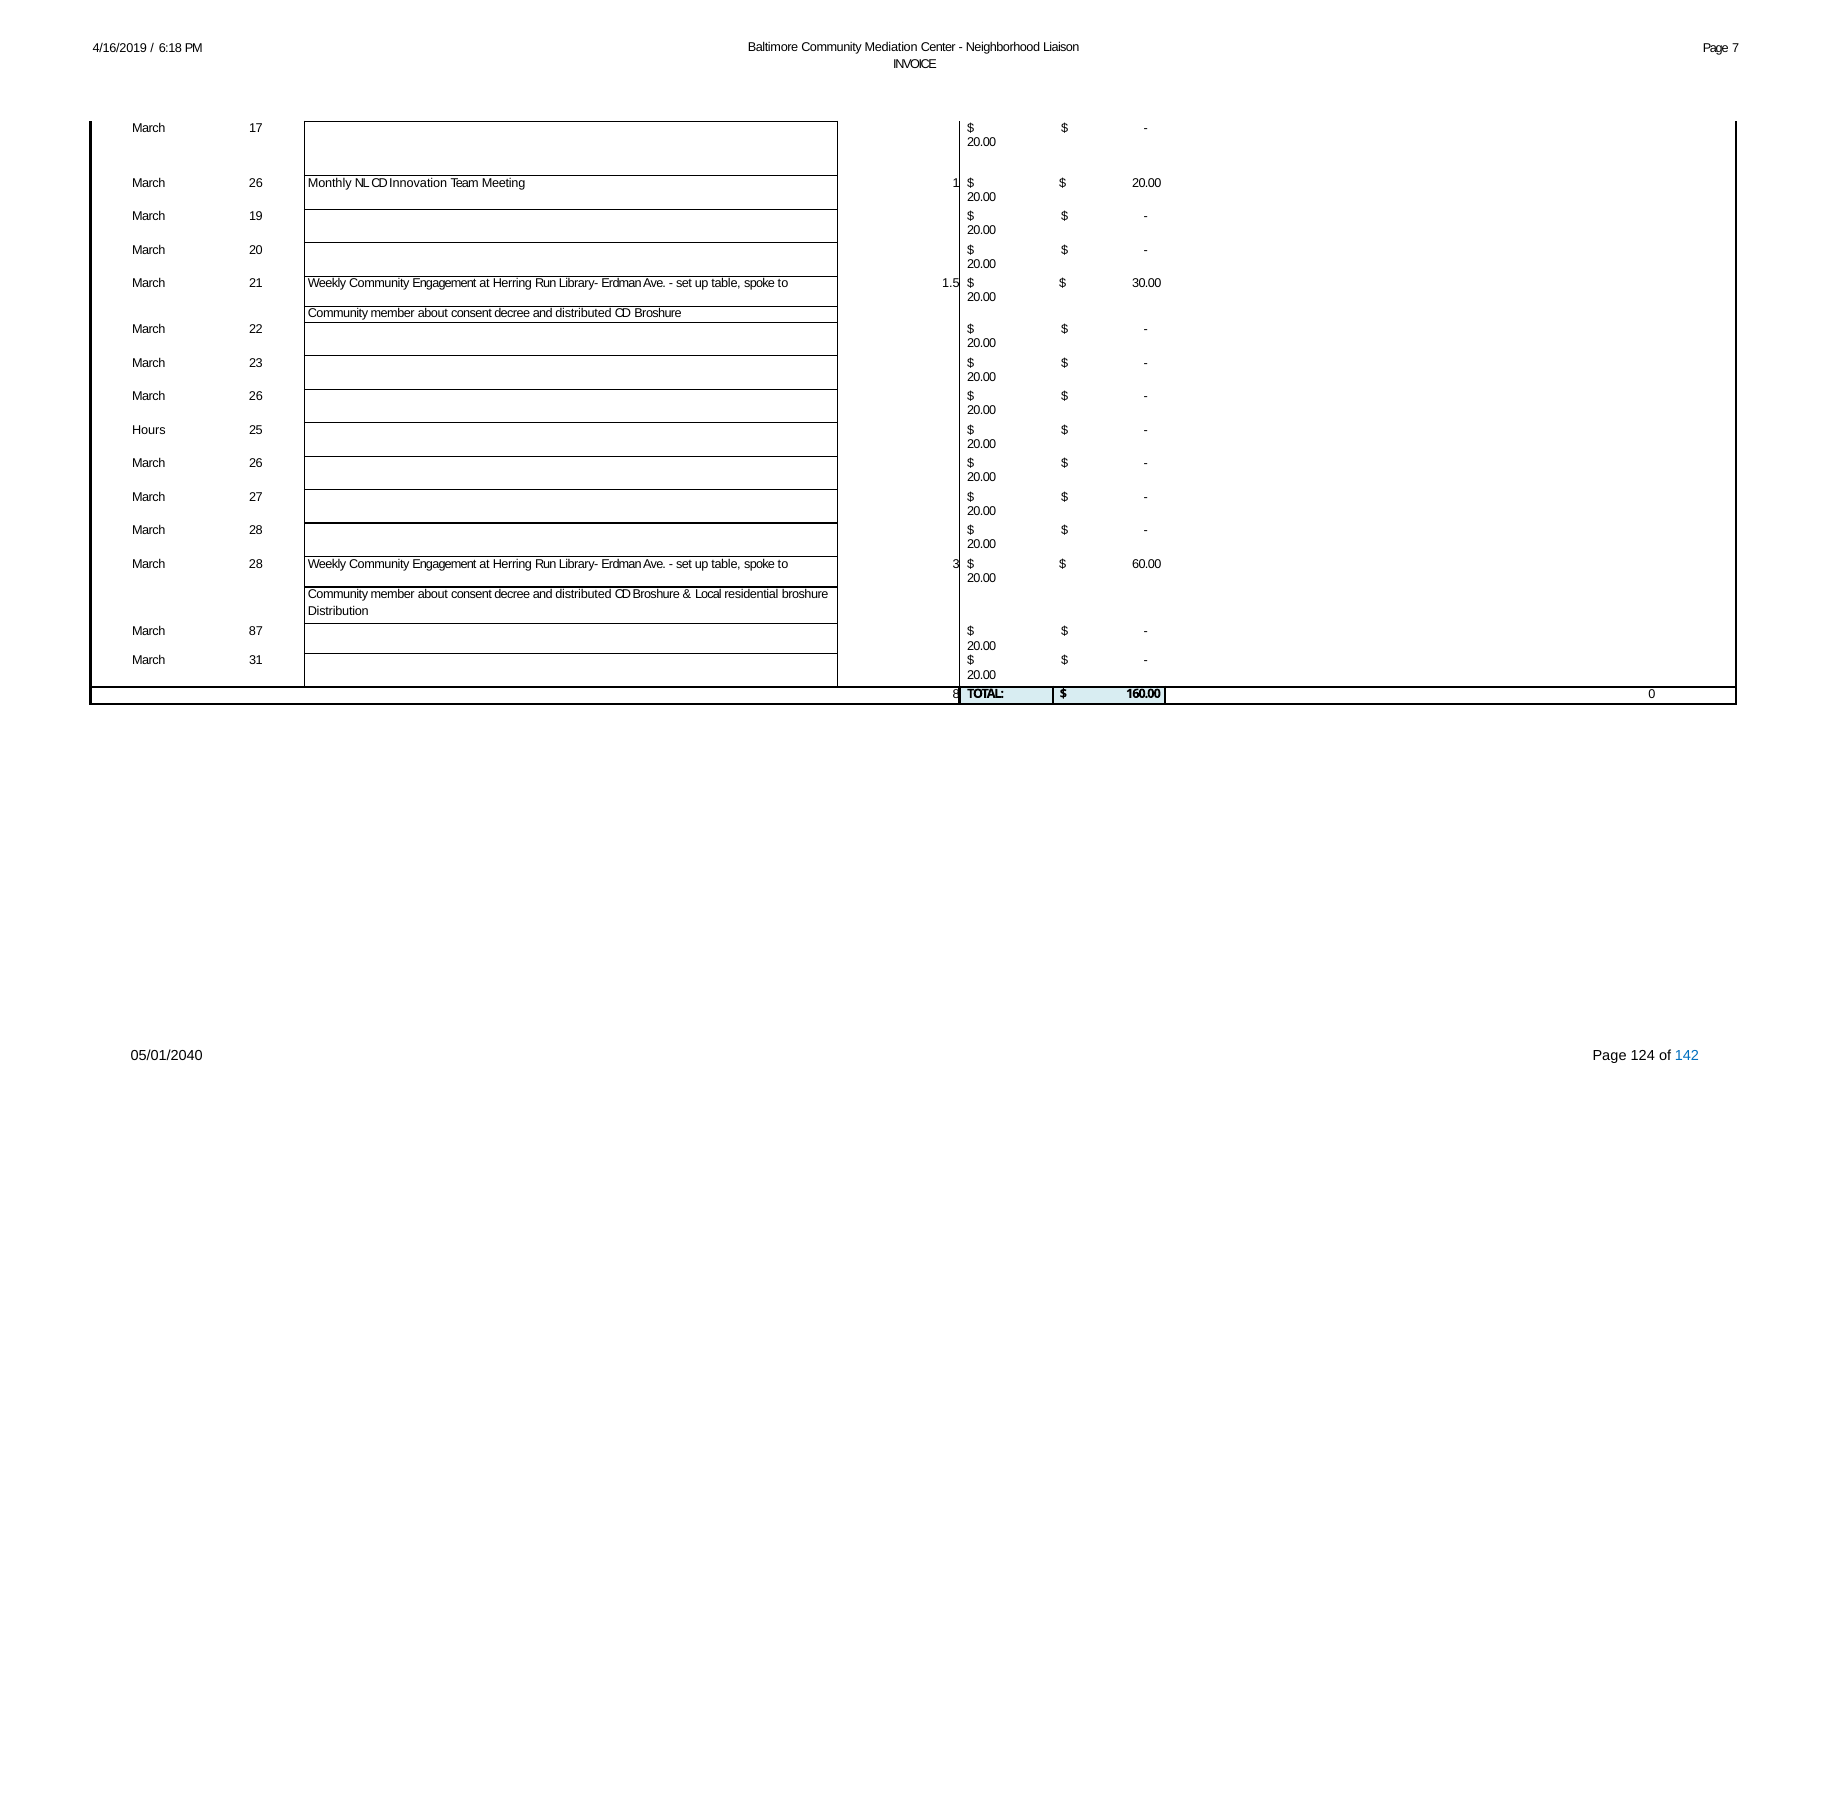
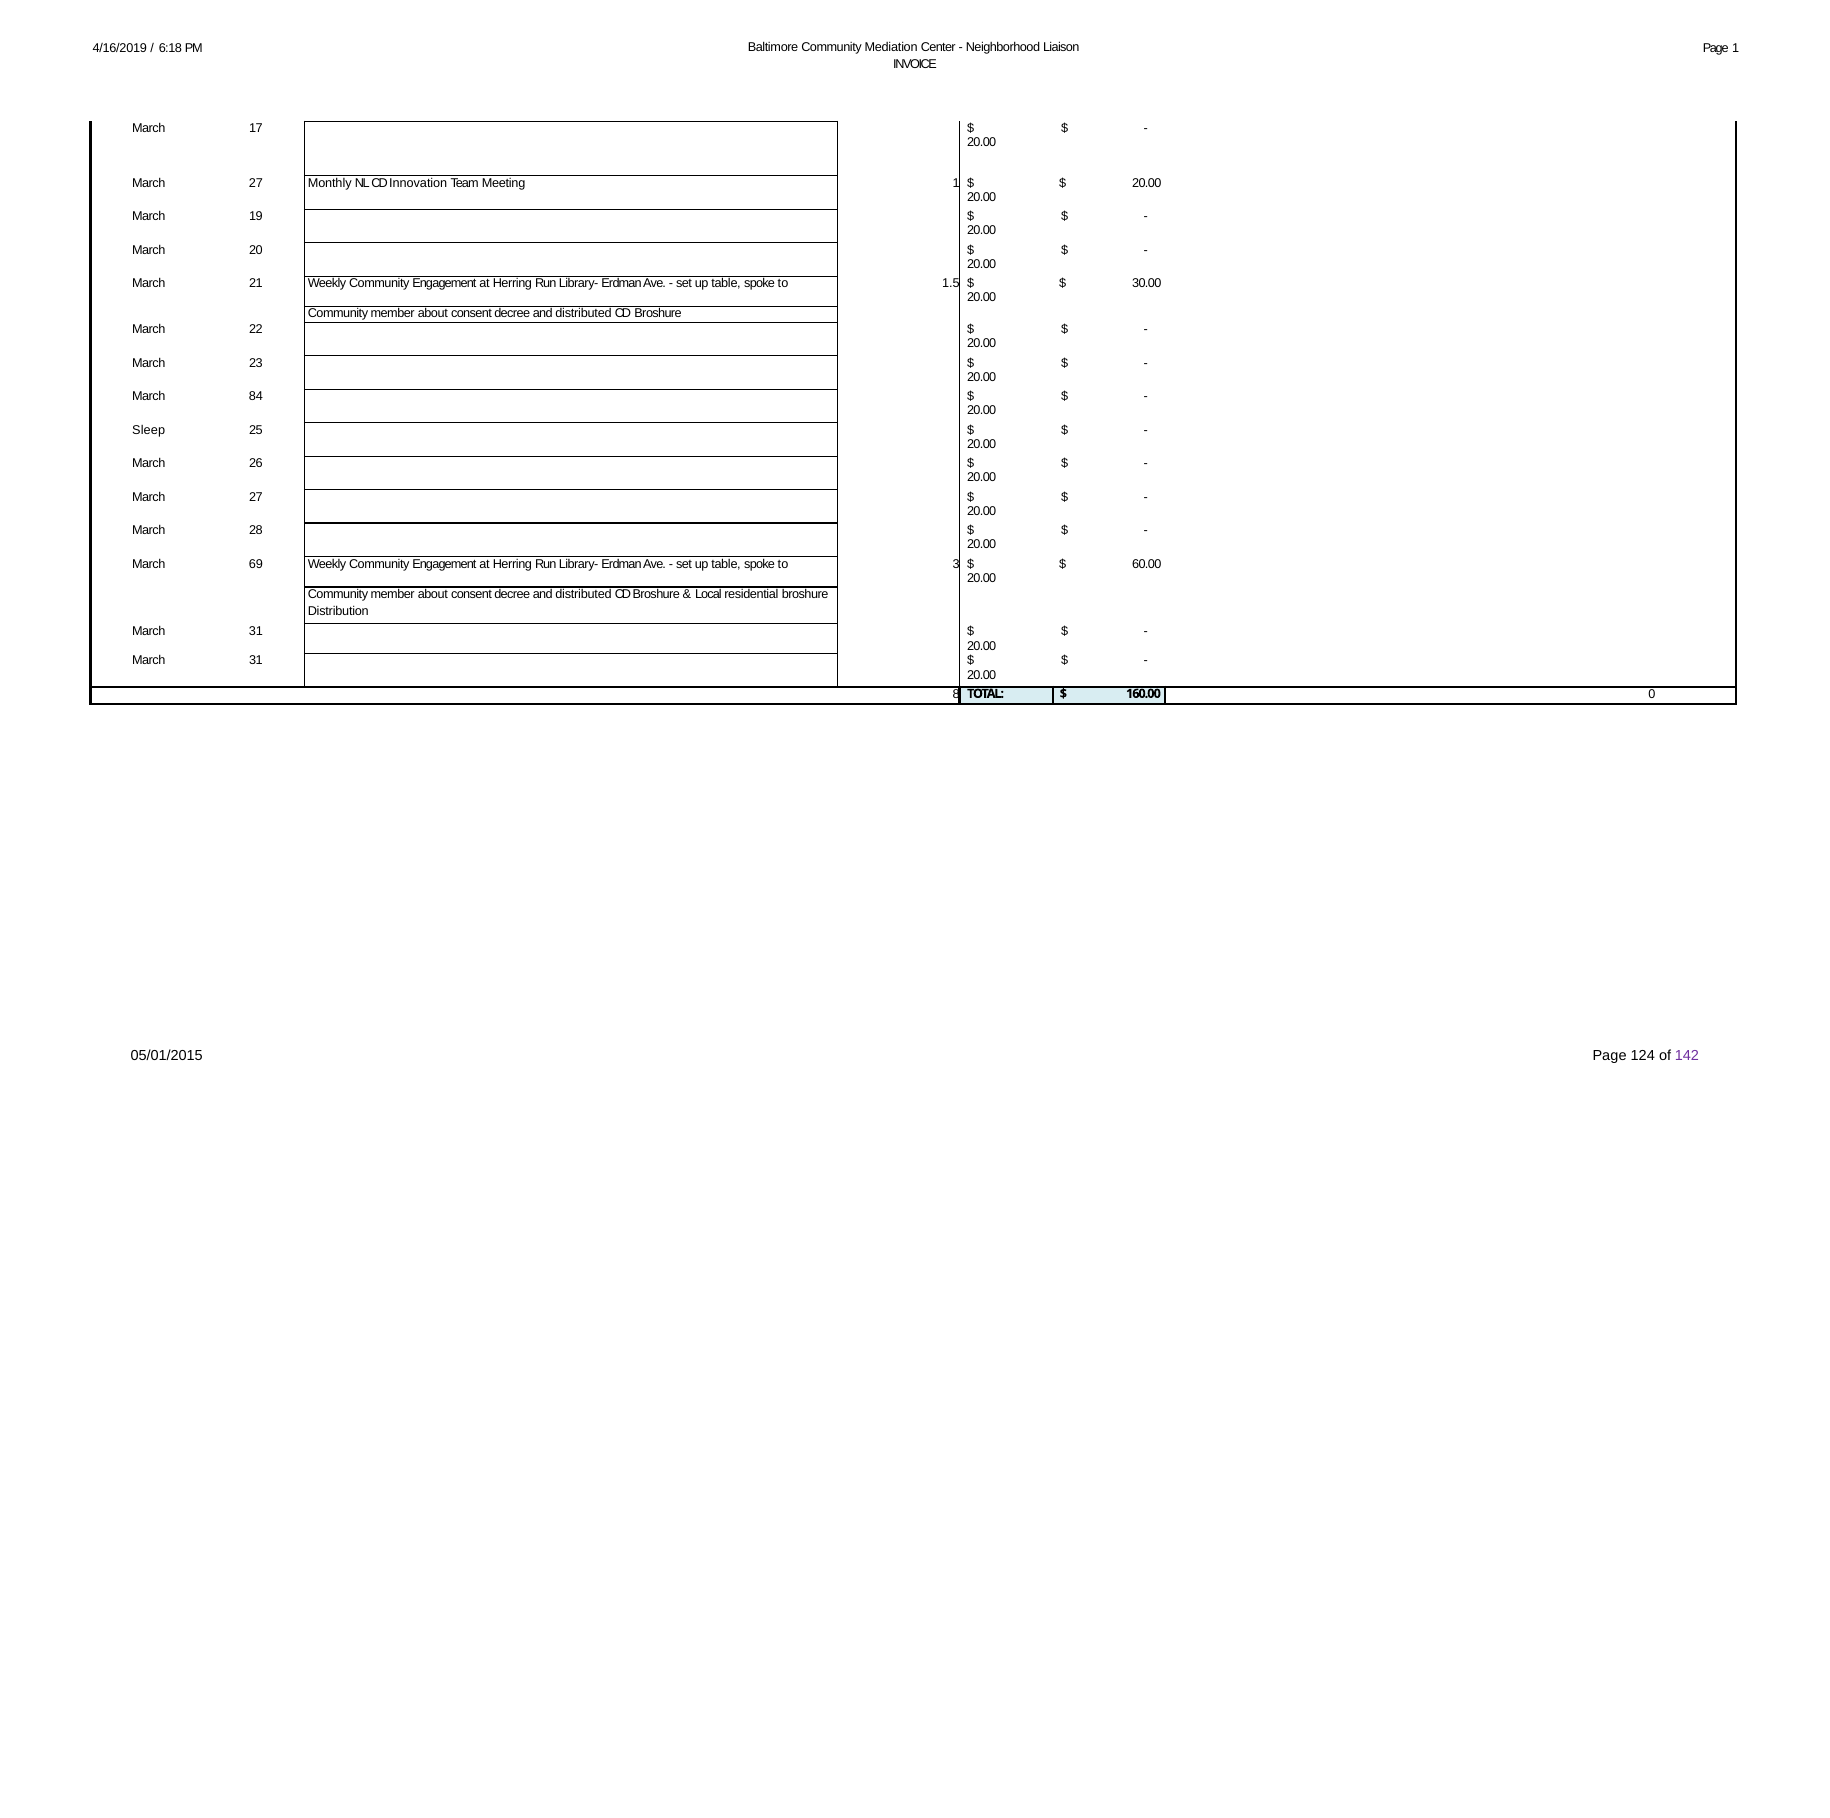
Page 7: 7 -> 1 (1736, 48)
26: 26 -> 27 (256, 183)
26: 26 -> 84 (256, 396)
Hours: Hours -> Sleep (149, 430)
28: 28 -> 69 (256, 564)
87: 87 -> 31 (256, 631)
05/01/2040: 05/01/2040 -> 05/01/2015 (167, 1056)
142 colour: blue -> purple (1687, 1056)
